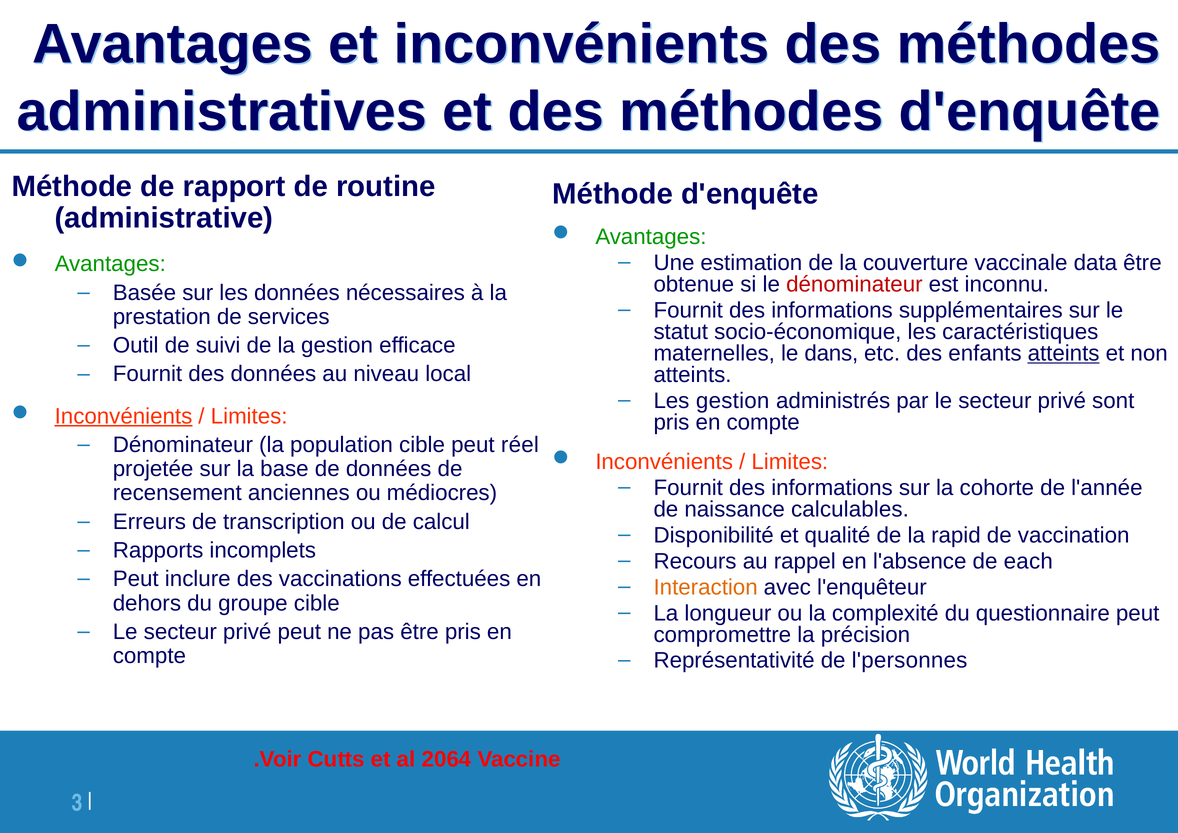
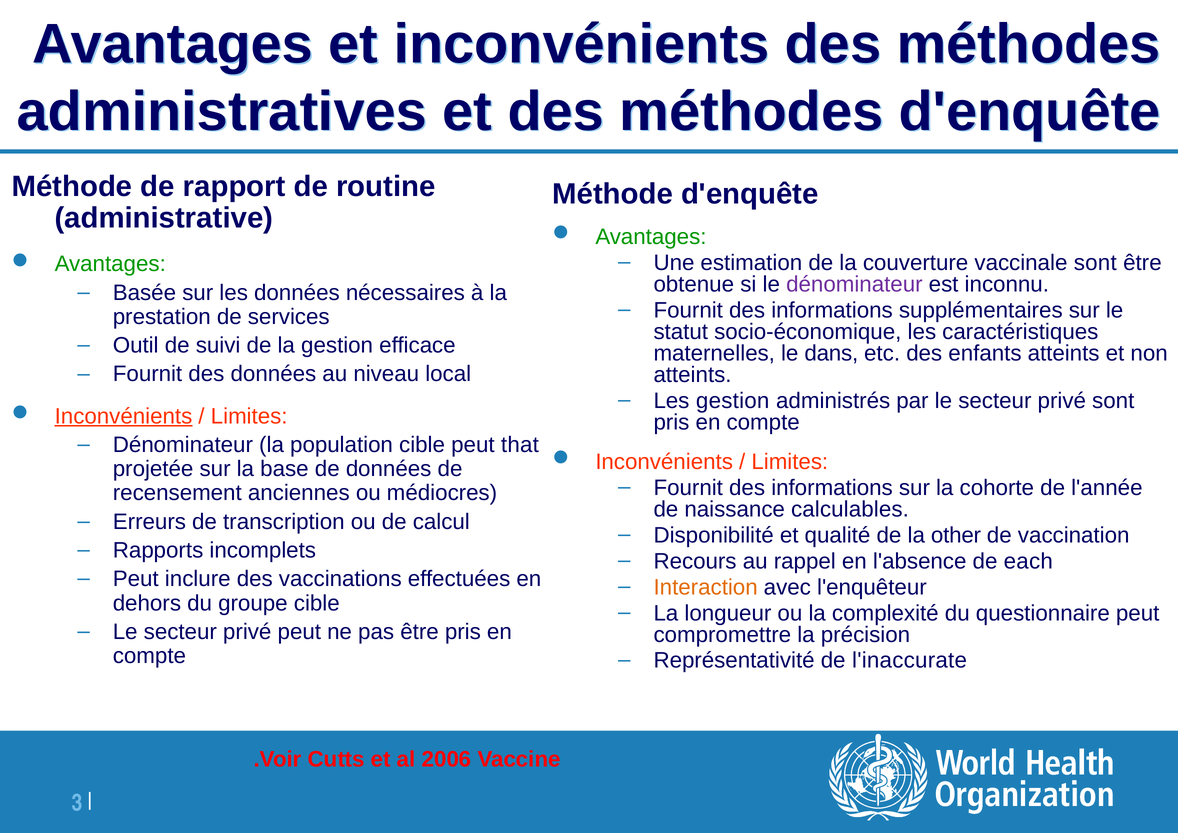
vaccinale data: data -> sont (1095, 263)
dénominateur colour: red -> purple (854, 284)
atteints underline: present -> none (1064, 353)
réel: réel -> that (520, 445)
rapid: rapid -> other (956, 535)
l'personnes: l'personnes -> l'inaccurate (910, 661)
2064: 2064 -> 2006 (447, 760)
